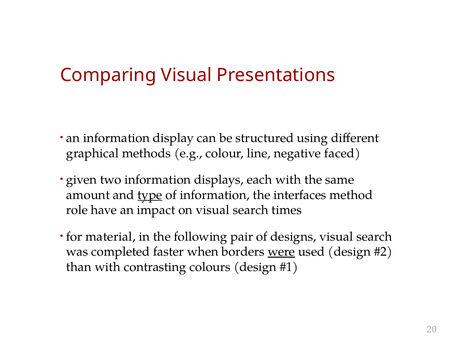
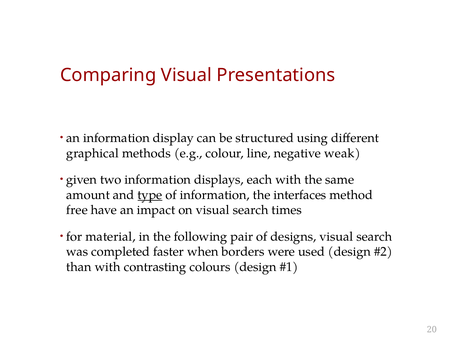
faced: faced -> weak (342, 153)
role: role -> free (77, 210)
were underline: present -> none (281, 252)
